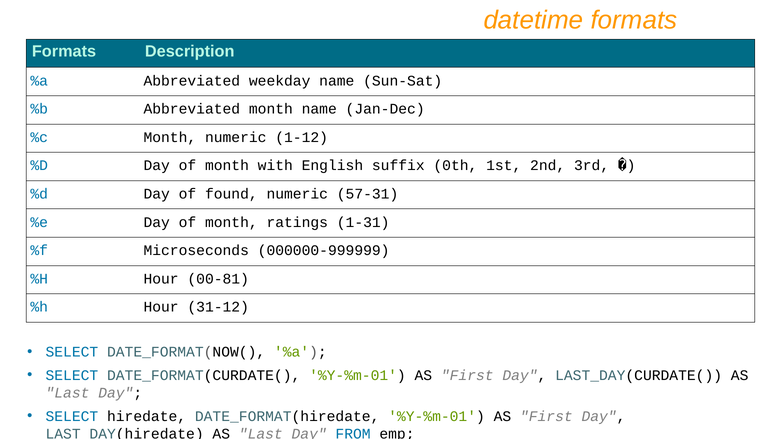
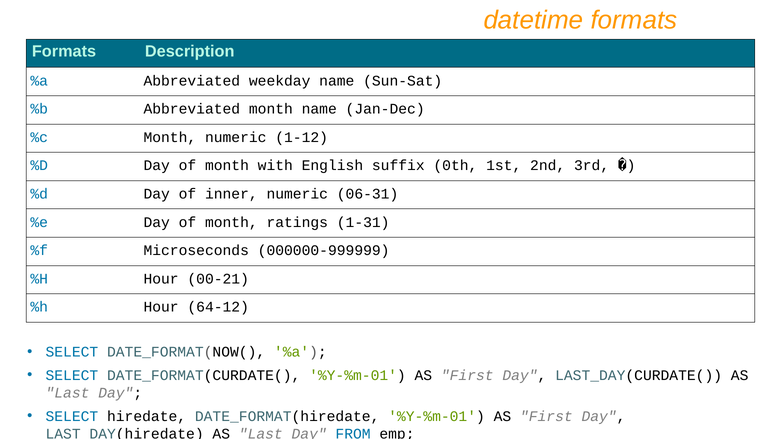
found: found -> inner (231, 194)
57-31: 57-31 -> 06-31 (368, 194)
00-81: 00-81 -> 00-21 (218, 279)
31-12: 31-12 -> 64-12 (218, 307)
